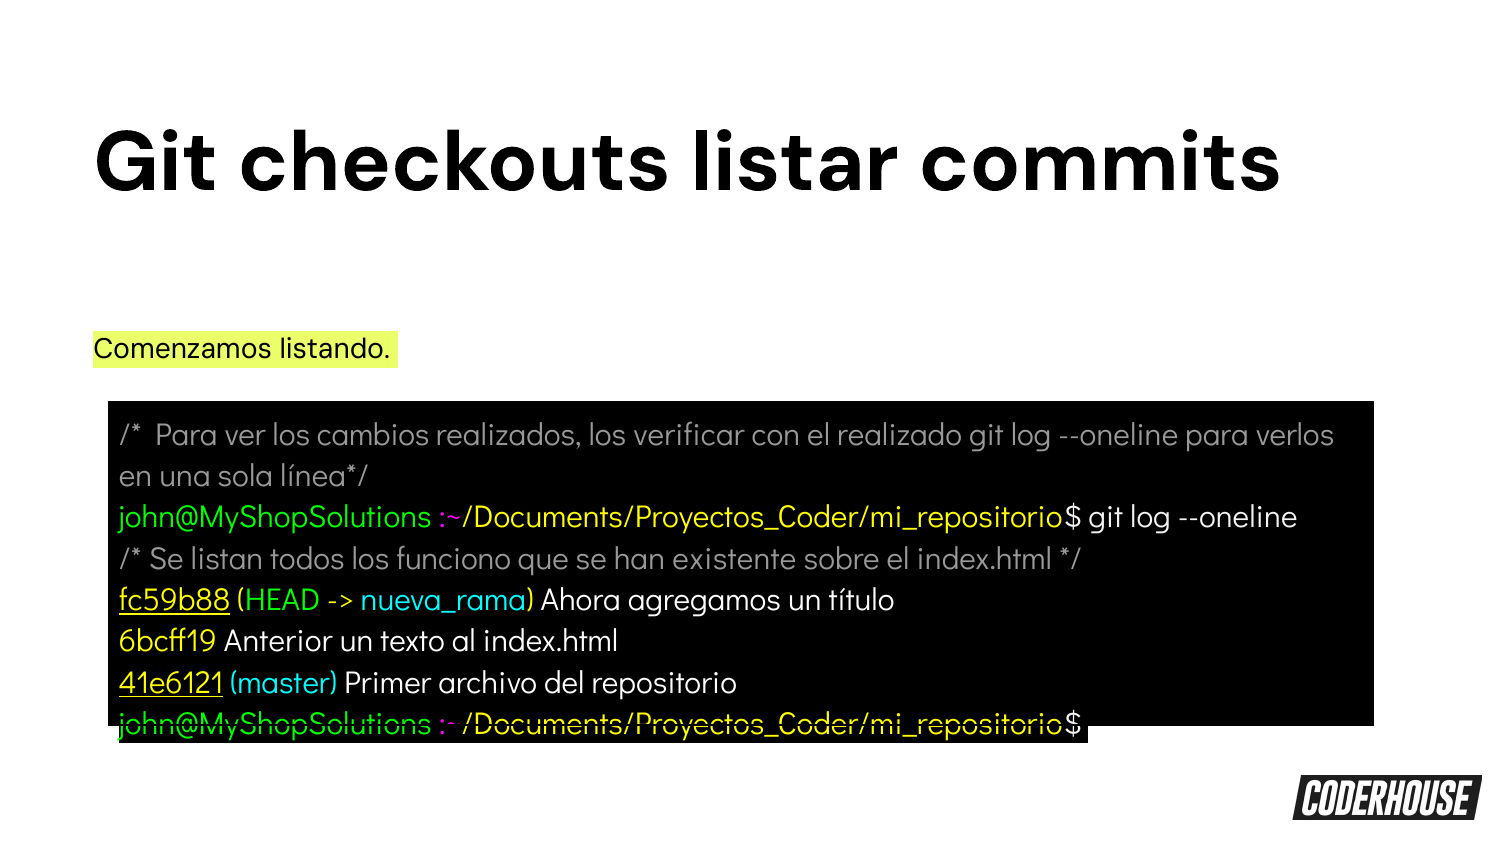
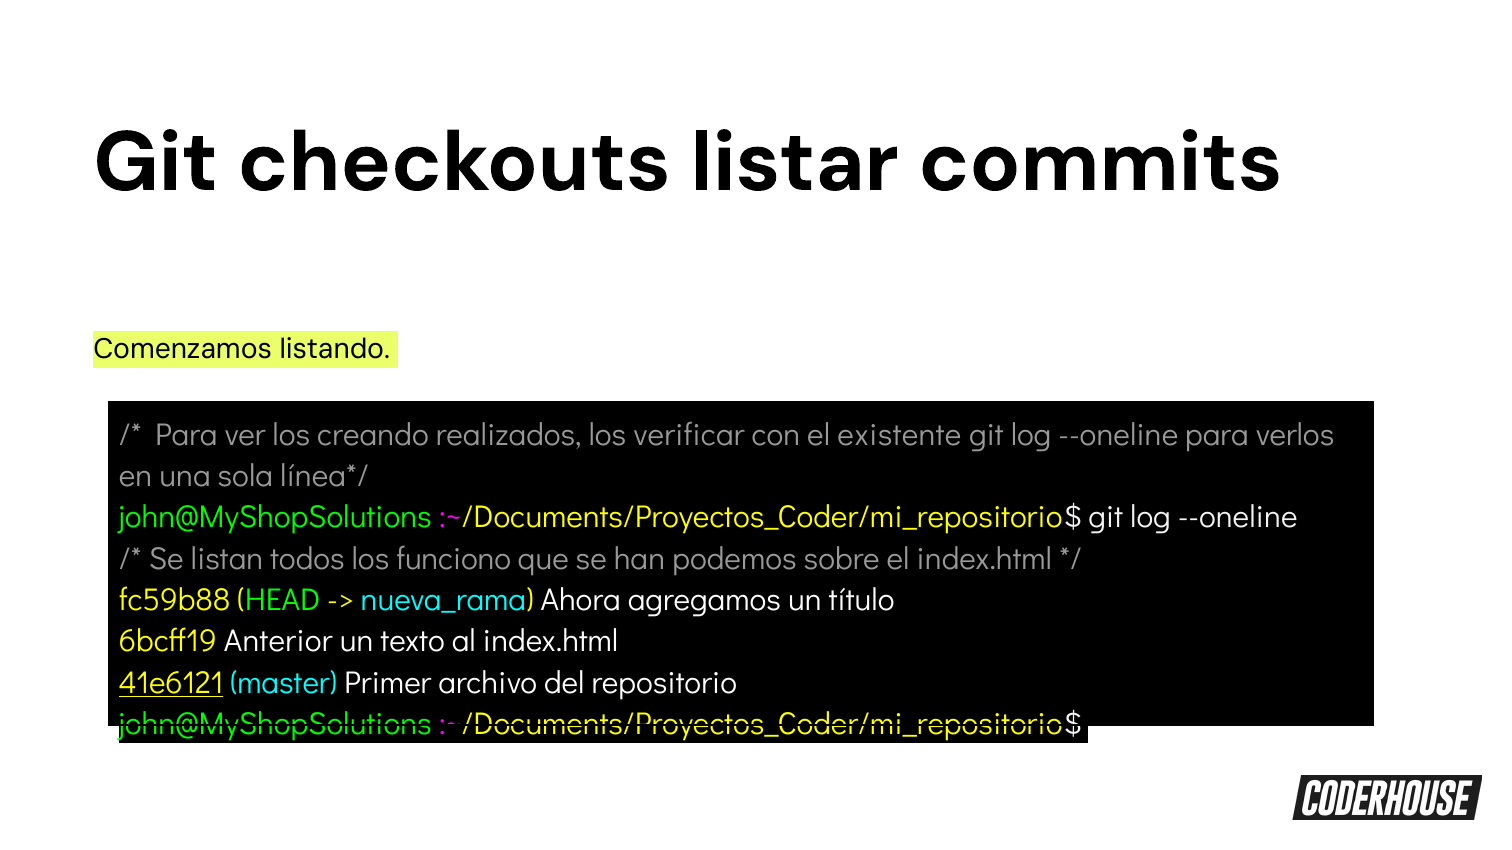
cambios: cambios -> creando (373, 435)
realizado: realizado -> existente (899, 435)
existente: existente -> podemos (735, 559)
fc59b88 underline: present -> none (175, 601)
